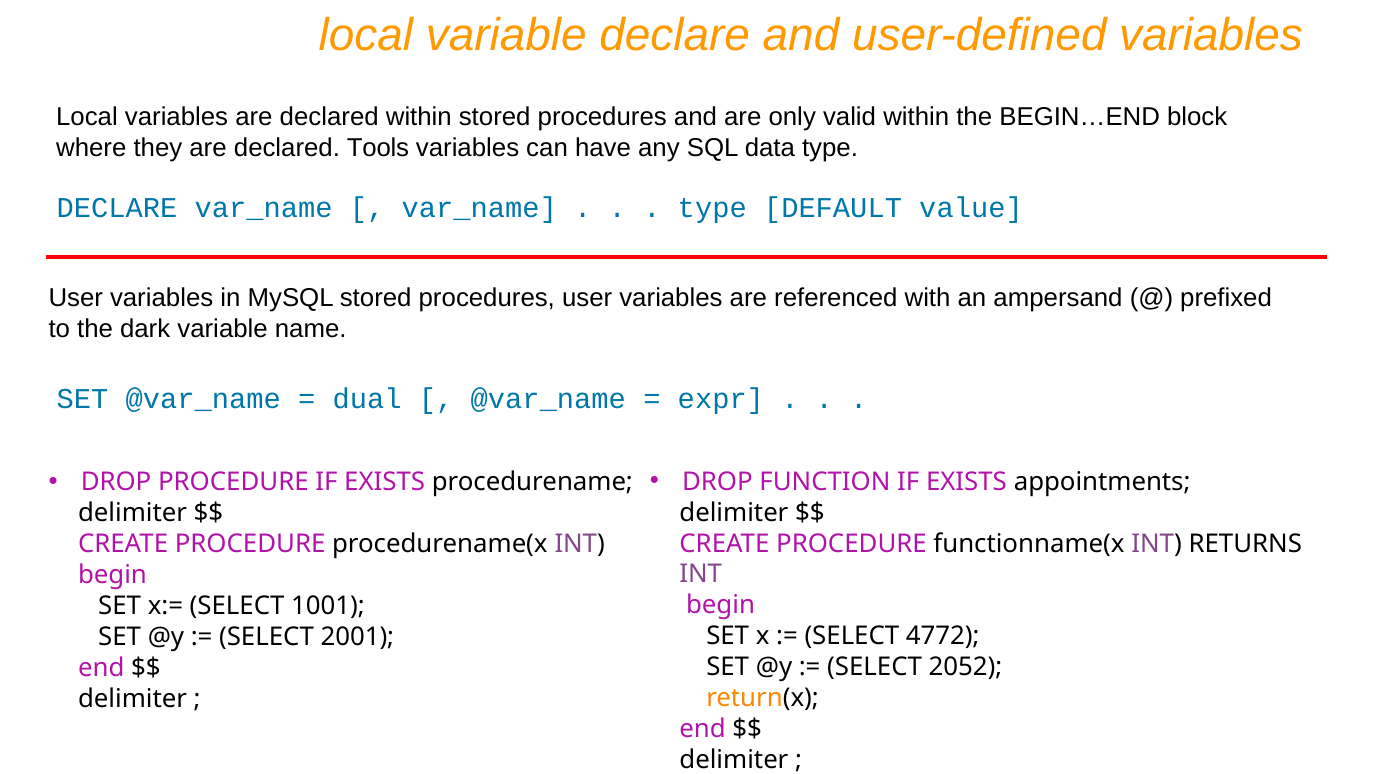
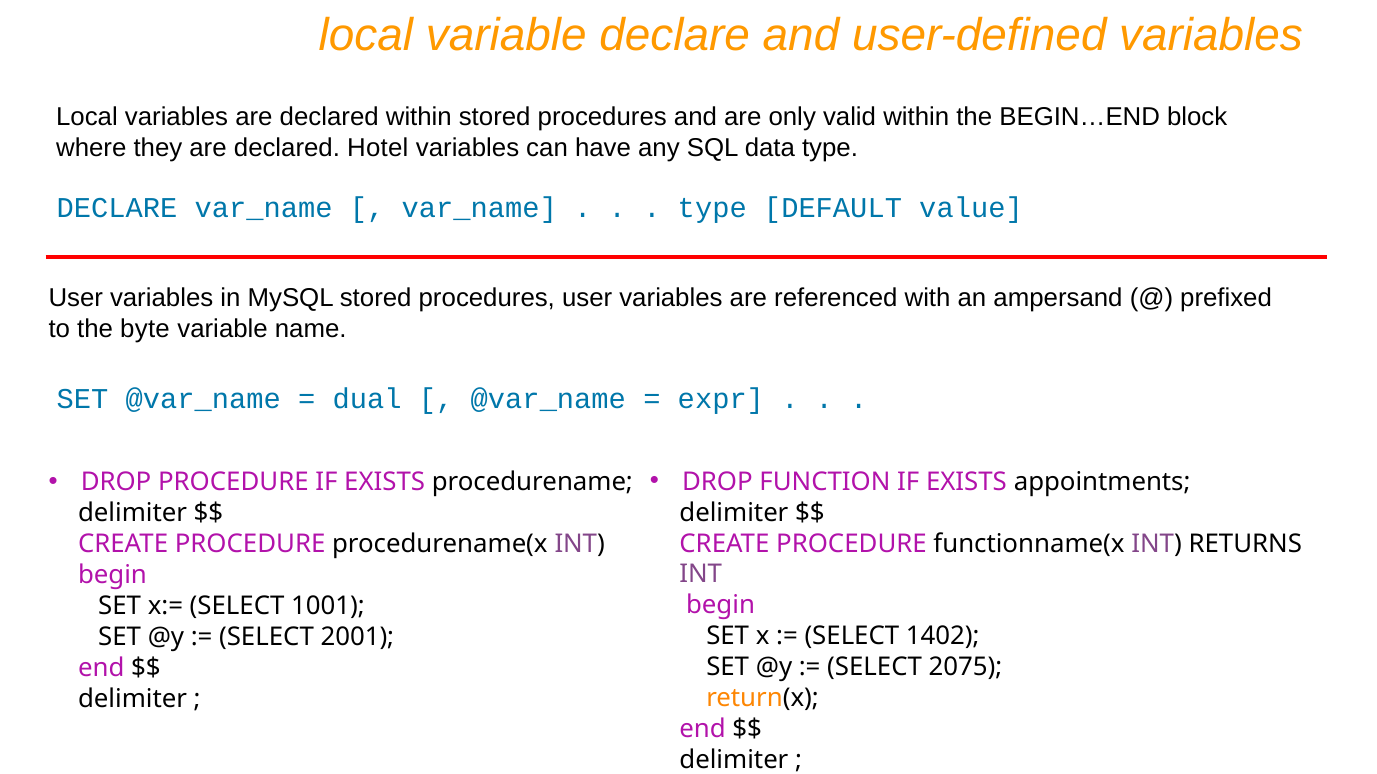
Tools: Tools -> Hotel (378, 148)
dark: dark -> byte (145, 329)
4772: 4772 -> 1402 (943, 637)
2052: 2052 -> 2075 (965, 668)
